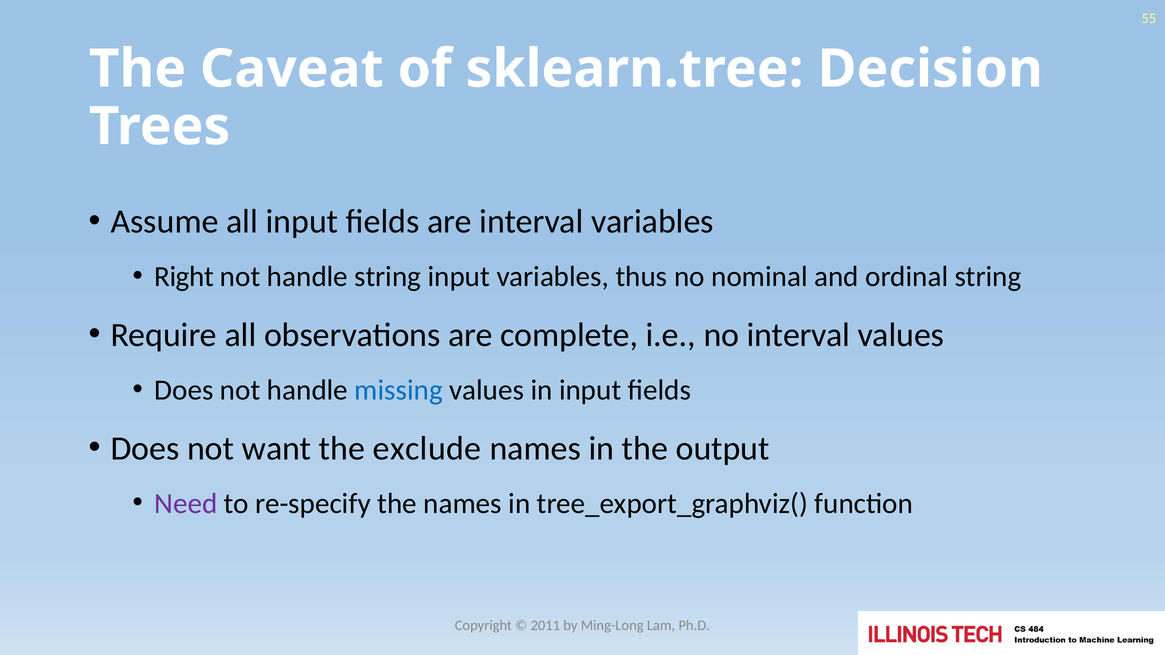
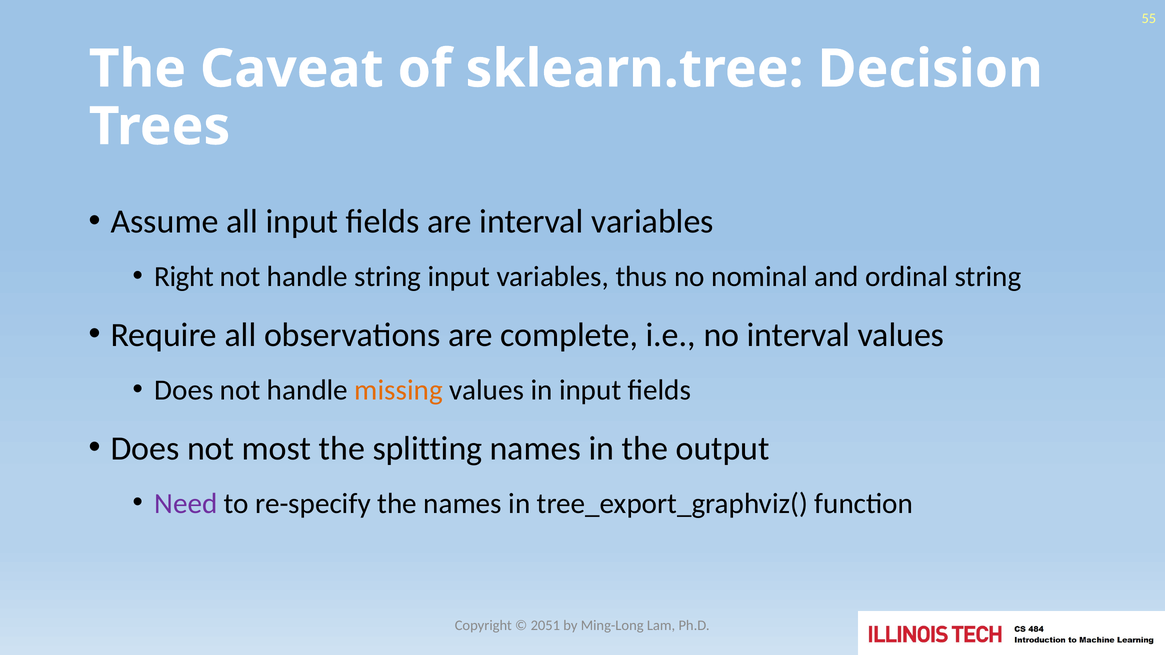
missing colour: blue -> orange (399, 390)
want: want -> most (277, 449)
exclude: exclude -> splitting (427, 449)
2011: 2011 -> 2051 (545, 626)
